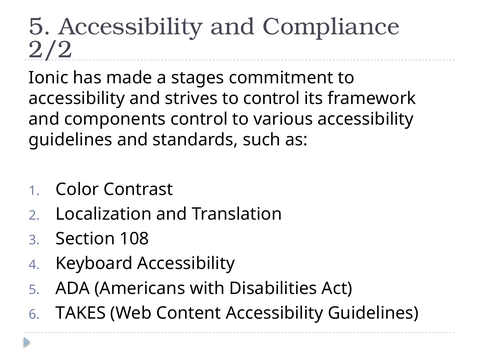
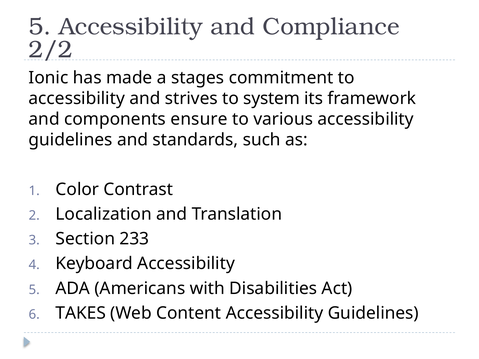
to control: control -> system (272, 99)
components control: control -> ensure (199, 119)
108: 108 -> 233 (134, 239)
